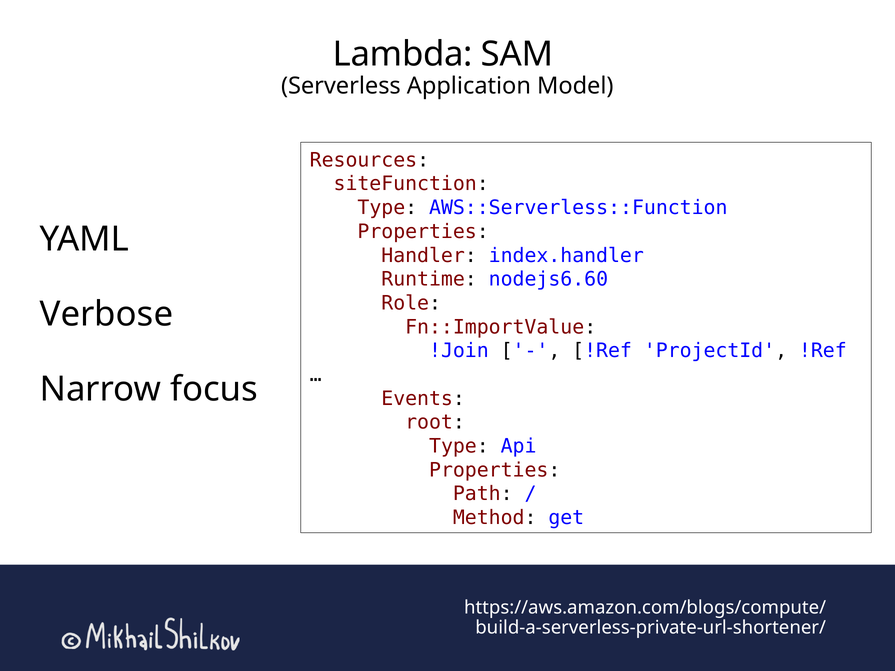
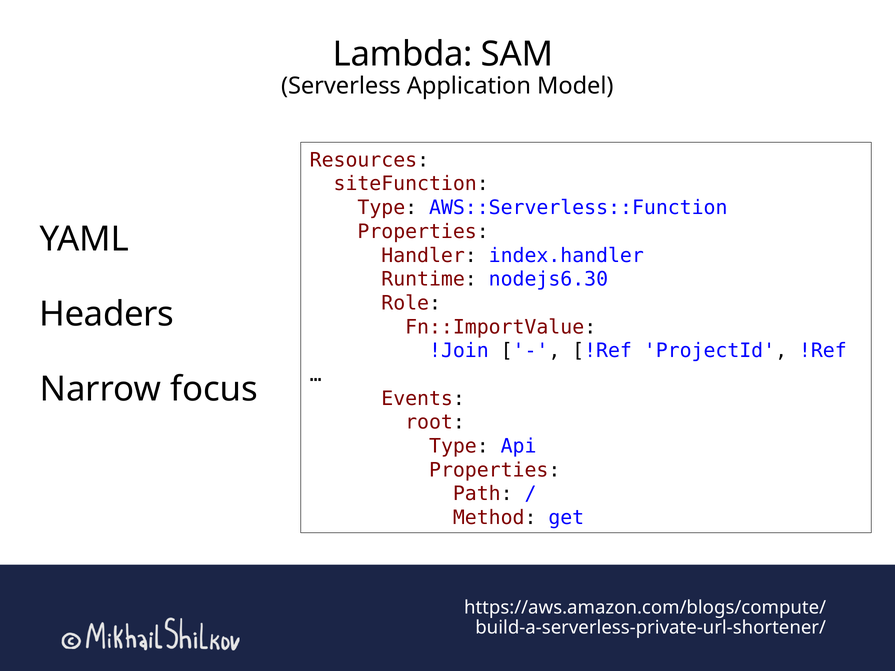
nodejs6.60: nodejs6.60 -> nodejs6.30 (548, 279)
Verbose: Verbose -> Headers (107, 314)
